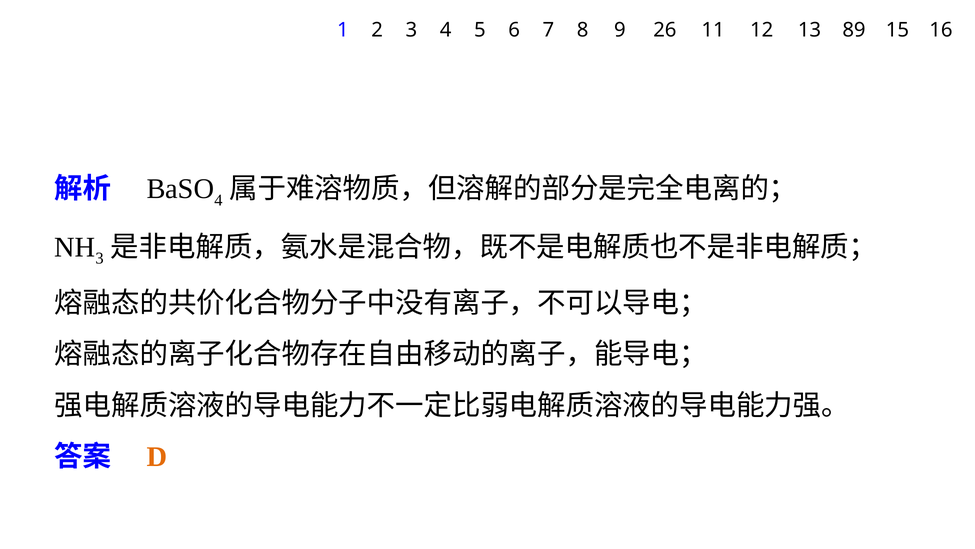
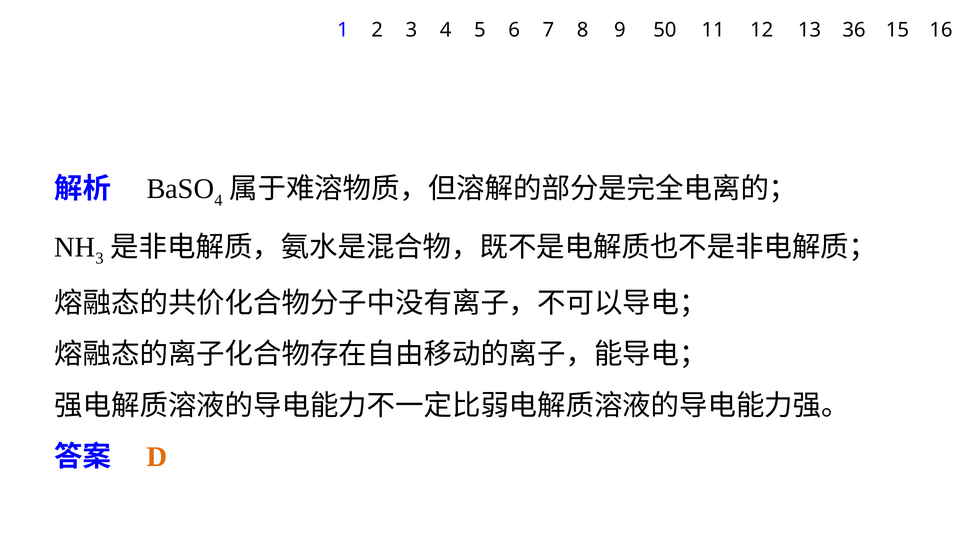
26: 26 -> 50 (665, 30)
89: 89 -> 36 (854, 30)
